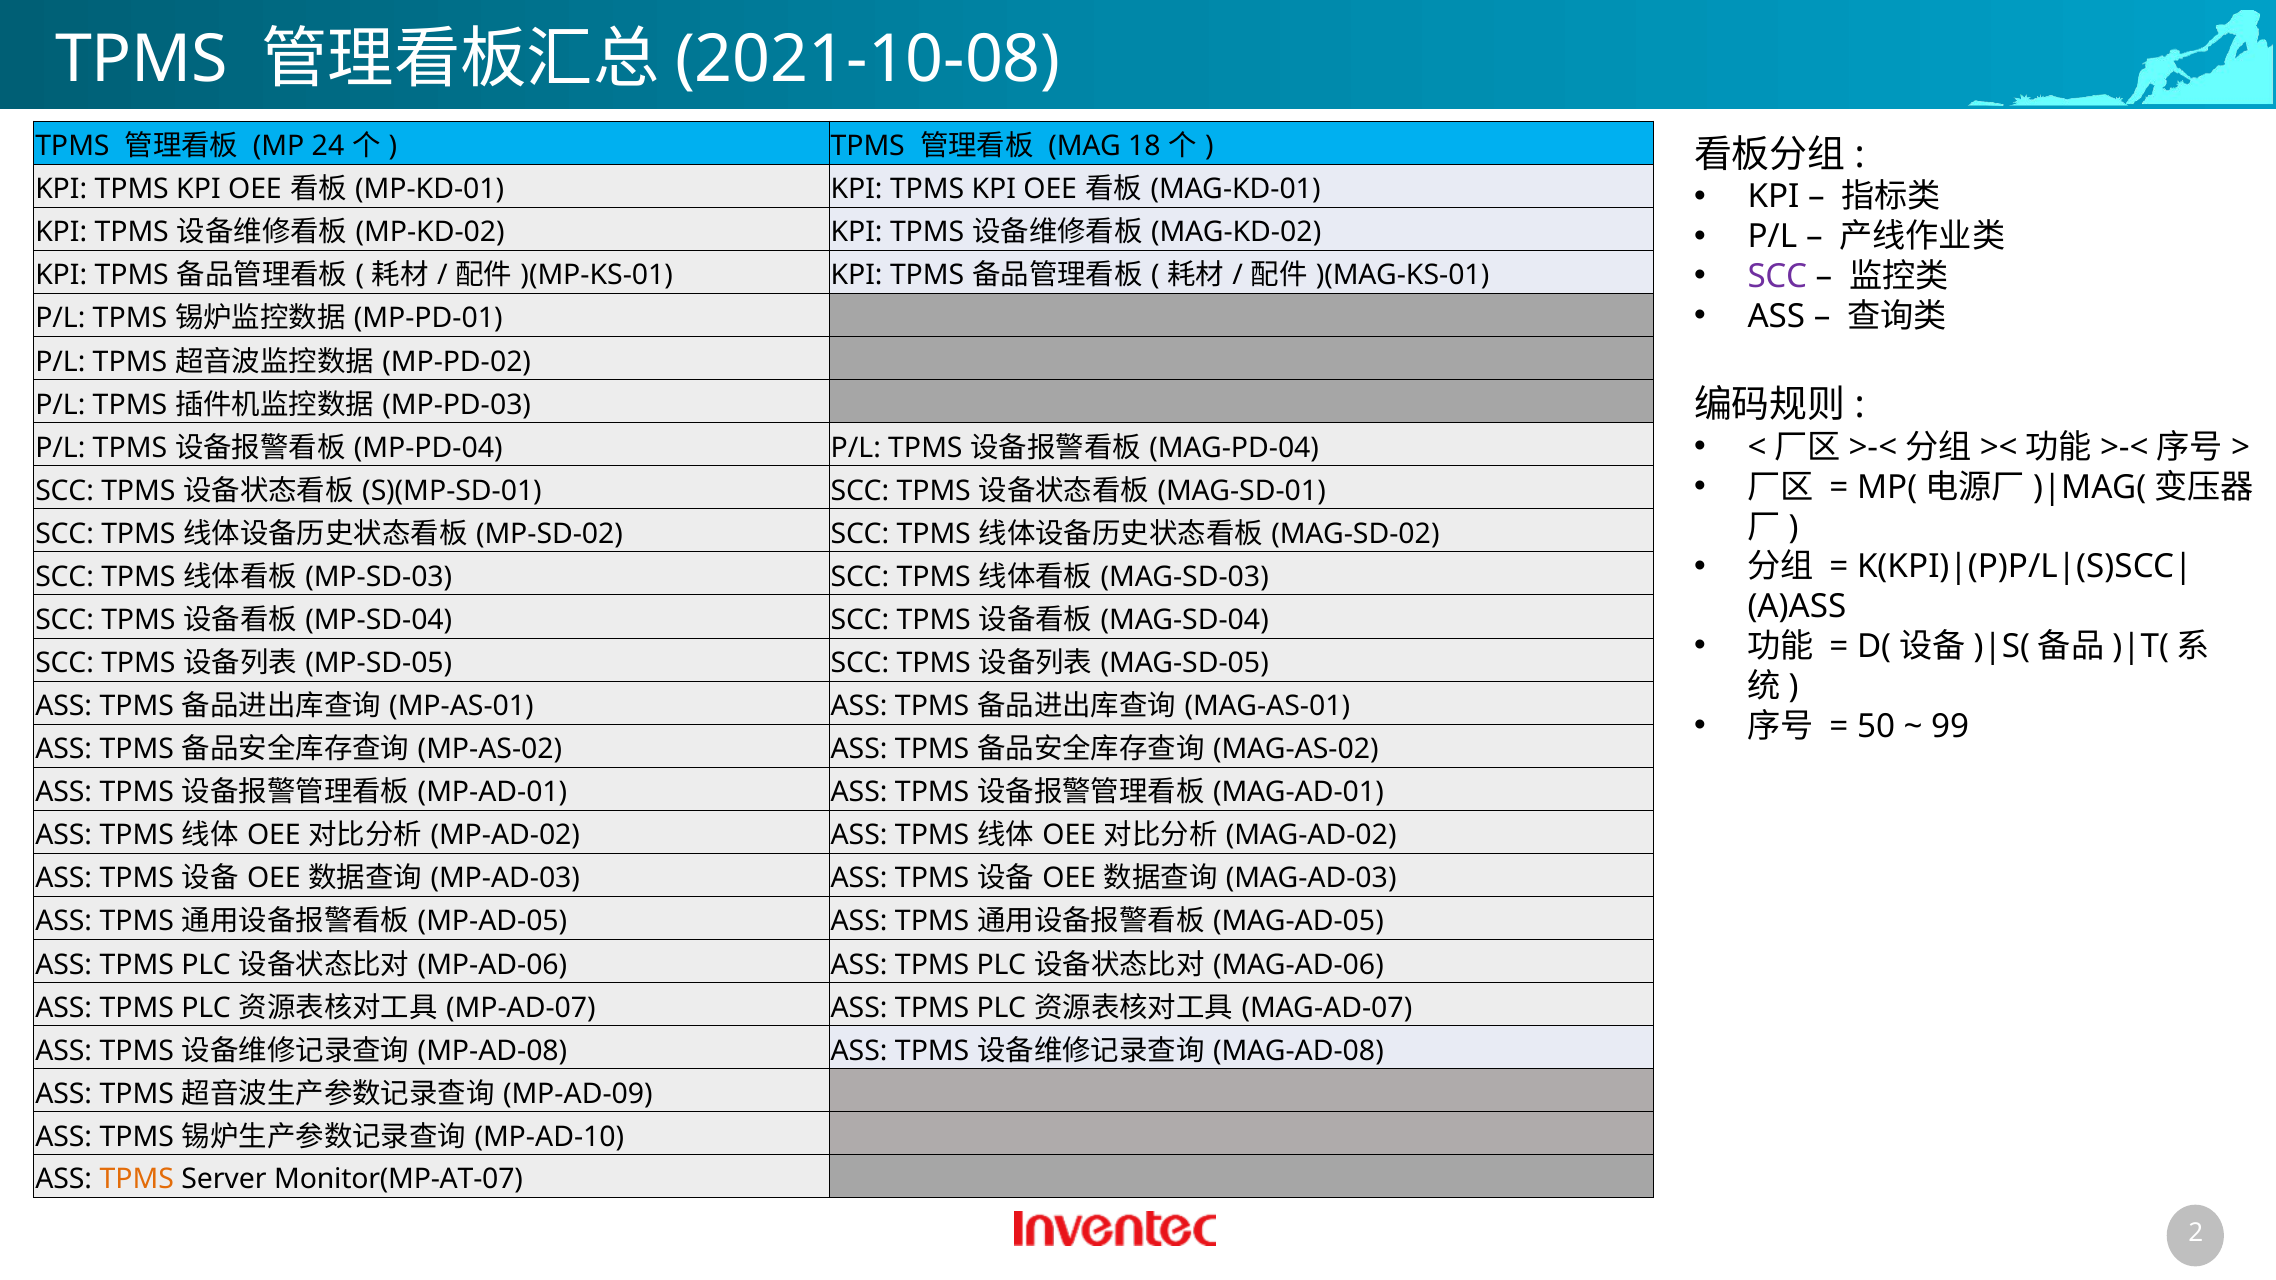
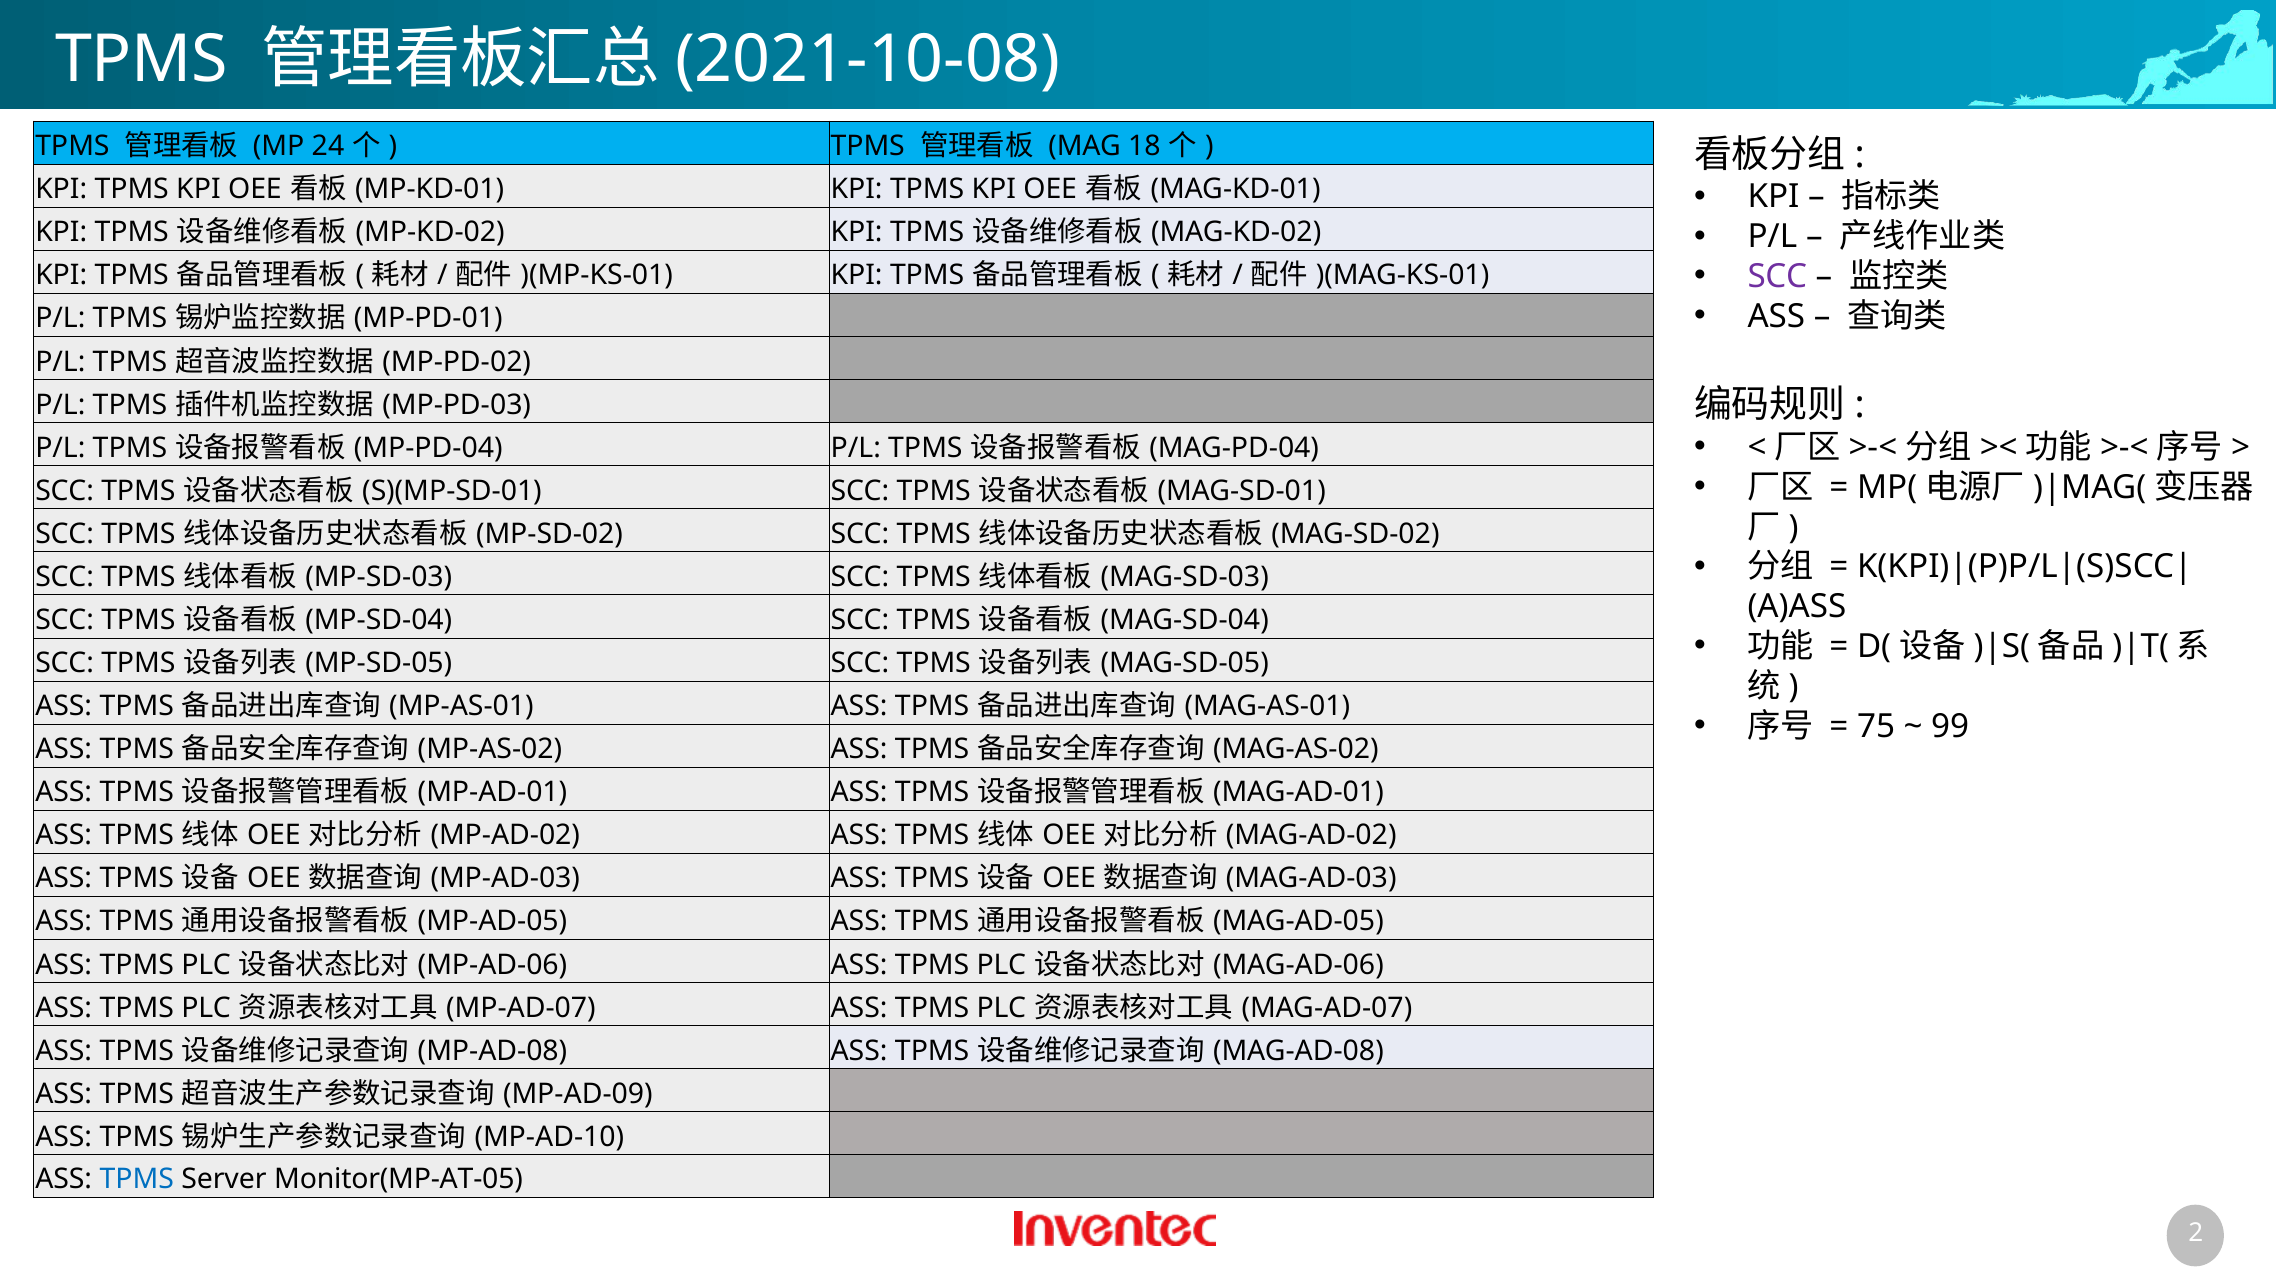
50: 50 -> 75 (1876, 726)
TPMS colour: orange -> blue (137, 1179)
Monitor(MP-AT-07: Monitor(MP-AT-07 -> Monitor(MP-AT-05 (399, 1179)
